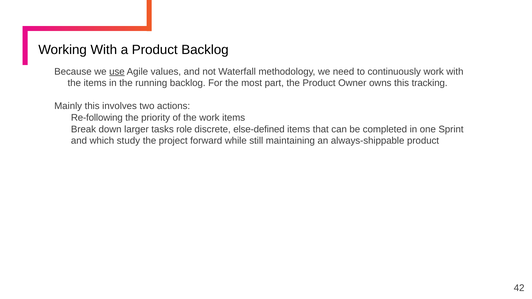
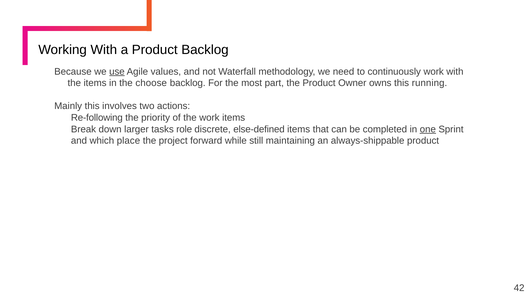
running: running -> choose (151, 83)
tracking: tracking -> running (430, 83)
one underline: none -> present (428, 129)
study: study -> place (128, 141)
